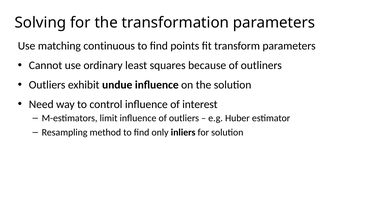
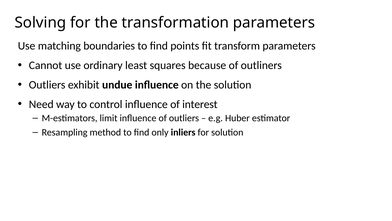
continuous: continuous -> boundaries (109, 46)
